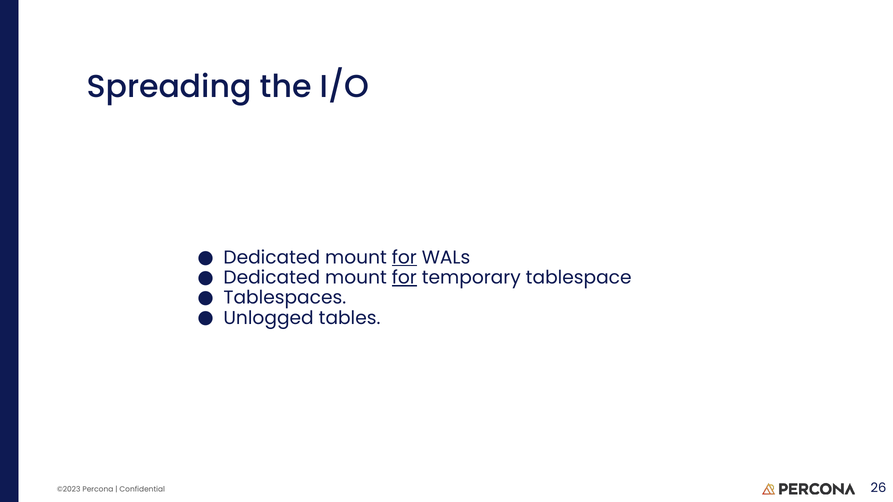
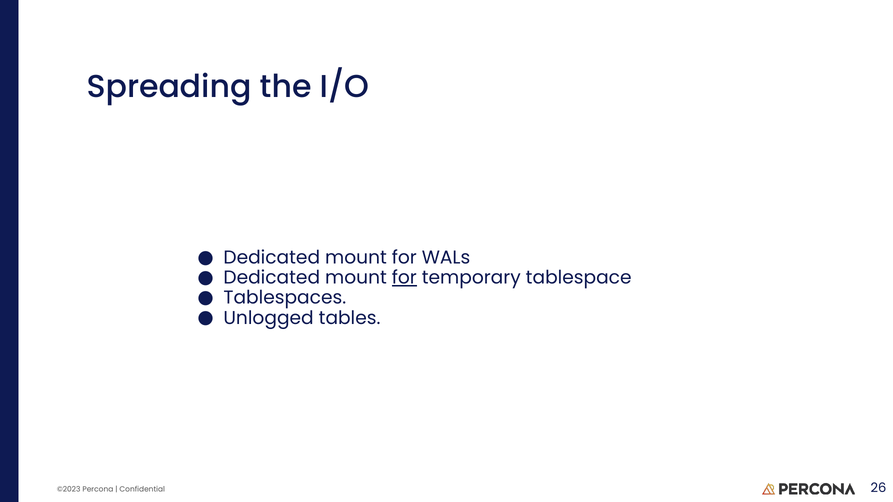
for underline: present -> none (404, 258)
